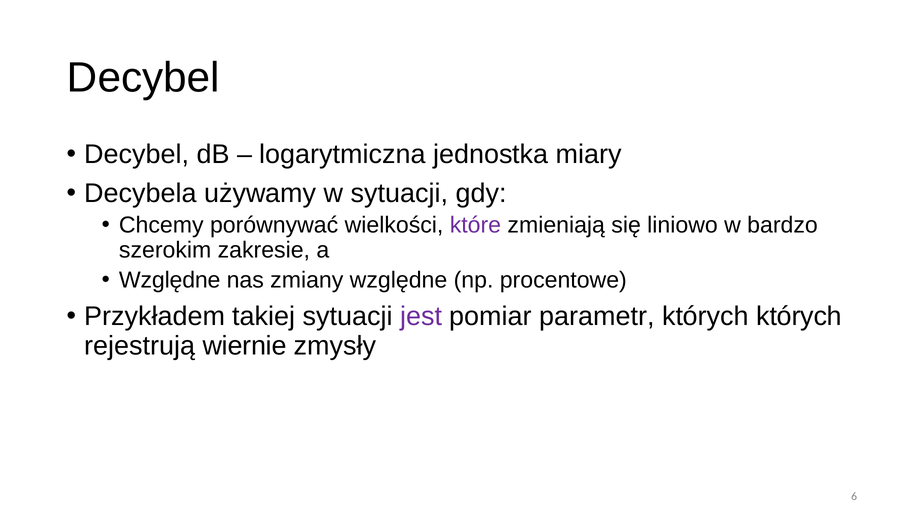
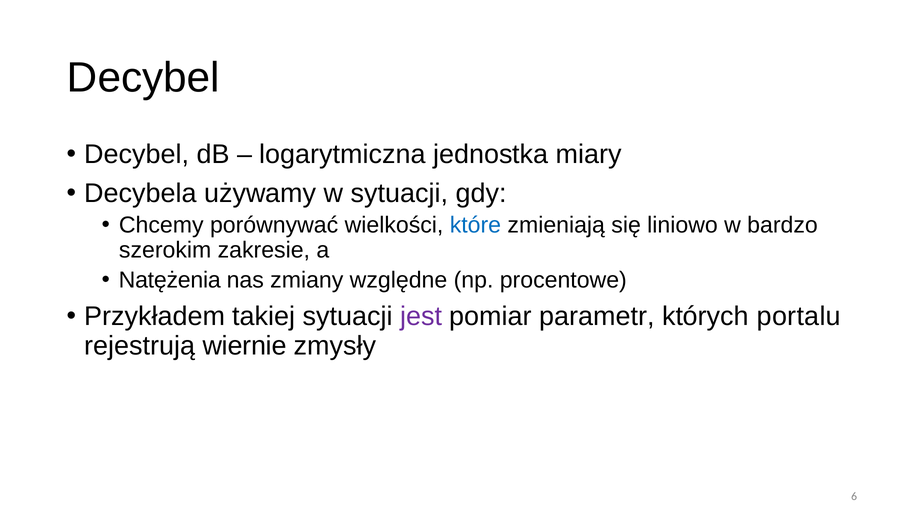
które colour: purple -> blue (475, 225)
Względne: Względne -> Natężenia (170, 280)
których których: których -> portalu (799, 316)
